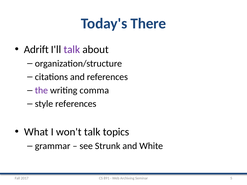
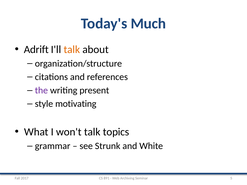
There: There -> Much (148, 24)
talk colour: purple -> orange (72, 49)
comma: comma -> present (94, 90)
style references: references -> motivating (76, 104)
